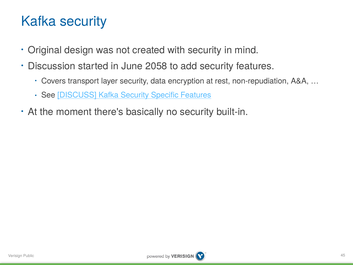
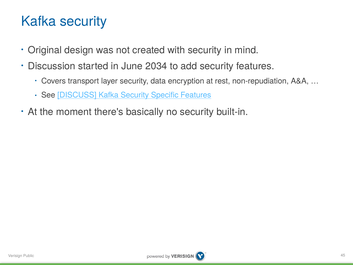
2058: 2058 -> 2034 (156, 66)
